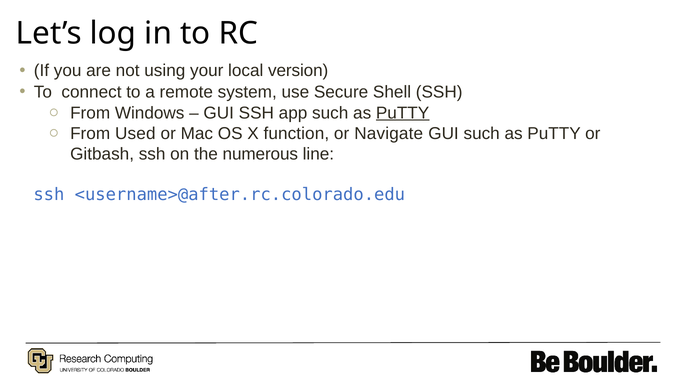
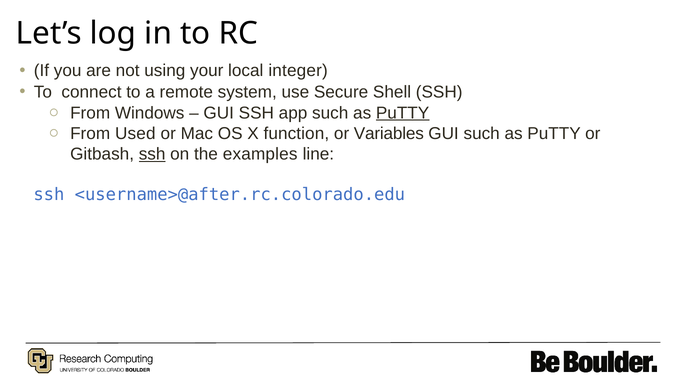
version: version -> integer (298, 71)
Navigate: Navigate -> Variables (389, 133)
ssh underline: none -> present (152, 154)
numerous: numerous -> examples (260, 154)
